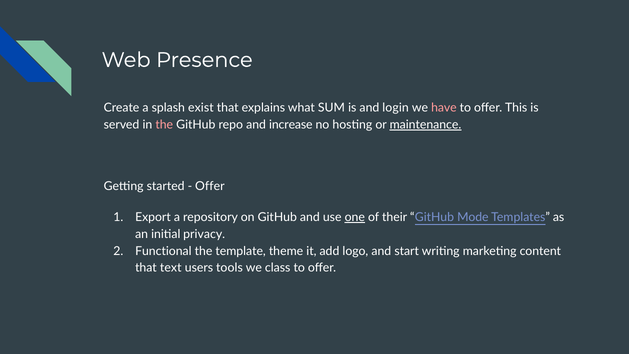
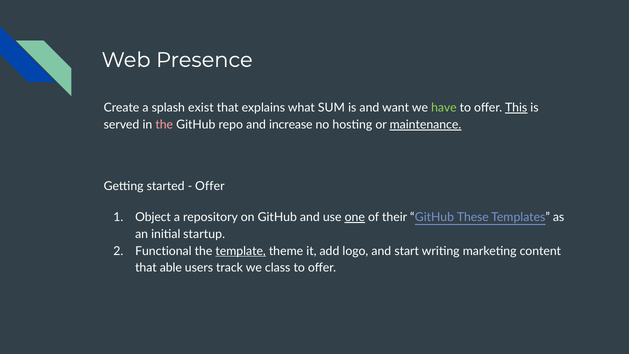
login: login -> want (396, 108)
have colour: pink -> light green (444, 108)
This underline: none -> present (516, 108)
Export: Export -> Object (153, 217)
Mode: Mode -> These (473, 217)
privacy: privacy -> startup (204, 234)
template underline: none -> present (241, 251)
text: text -> able (171, 268)
tools: tools -> track (229, 268)
